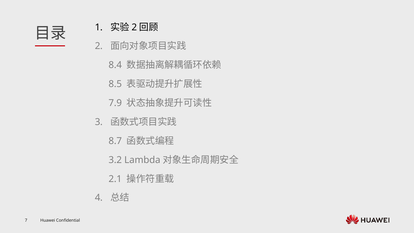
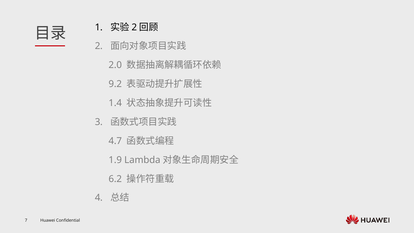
8.4: 8.4 -> 2.0 (115, 65)
8.5: 8.5 -> 9.2 (115, 84)
7.9: 7.9 -> 1.4 (115, 103)
8.7: 8.7 -> 4.7 (115, 141)
3.2: 3.2 -> 1.9 (115, 160)
2.1: 2.1 -> 6.2 (115, 179)
